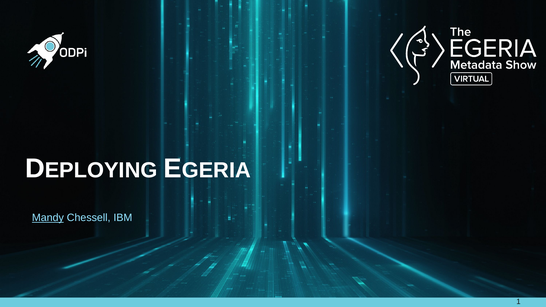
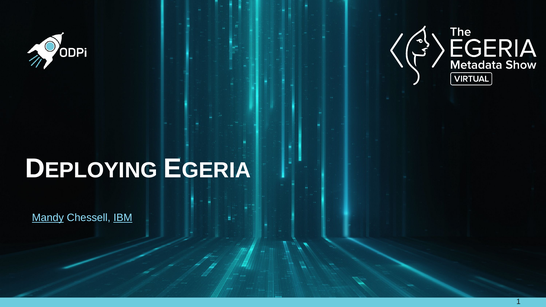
IBM underline: none -> present (123, 218)
